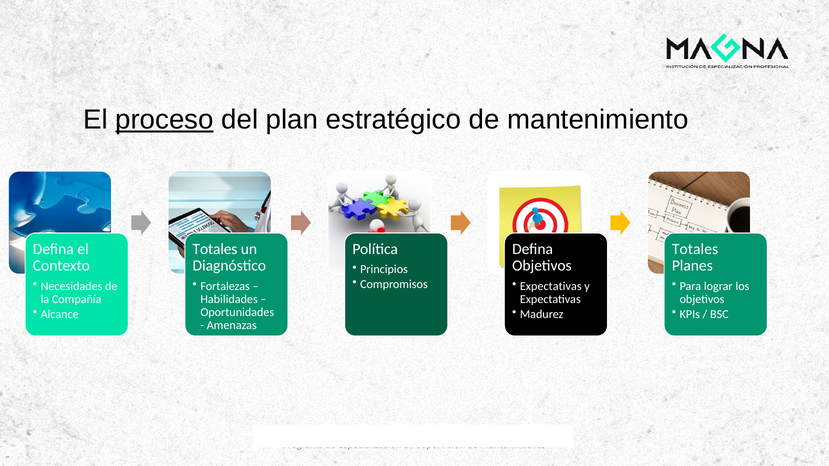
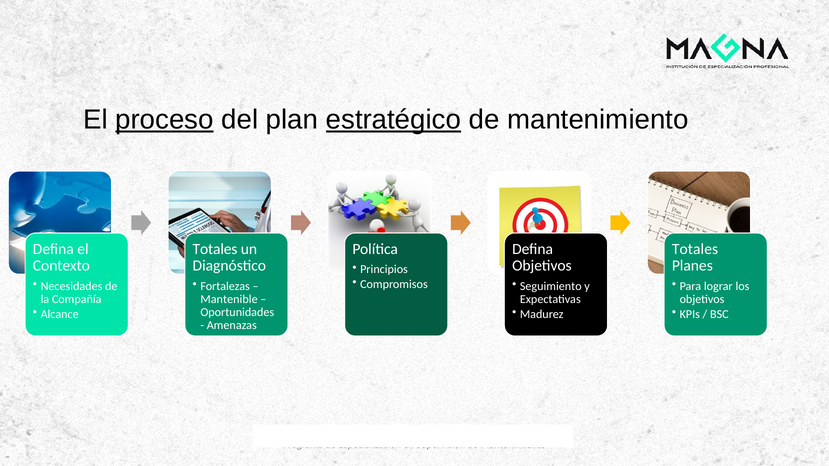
estratégico underline: none -> present (393, 120)
Expectativas: Expectativas -> Seguimiento (551, 286)
Habilidades: Habilidades -> Mantenible (229, 299)
